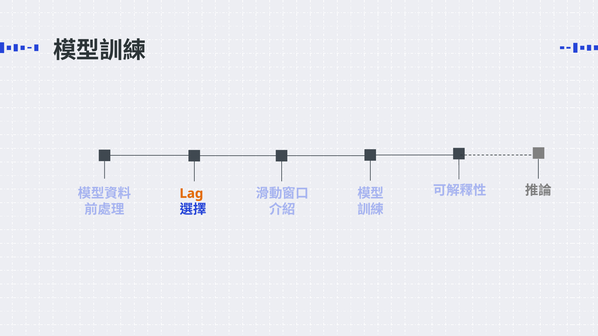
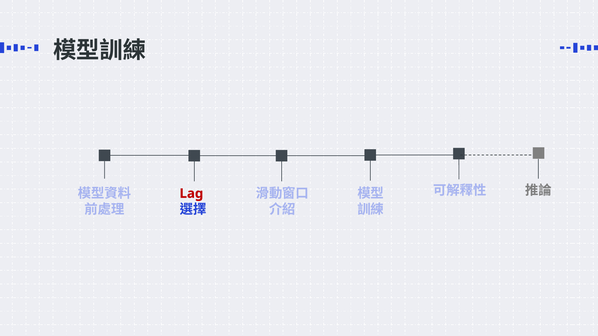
Lag colour: orange -> red (191, 194)
